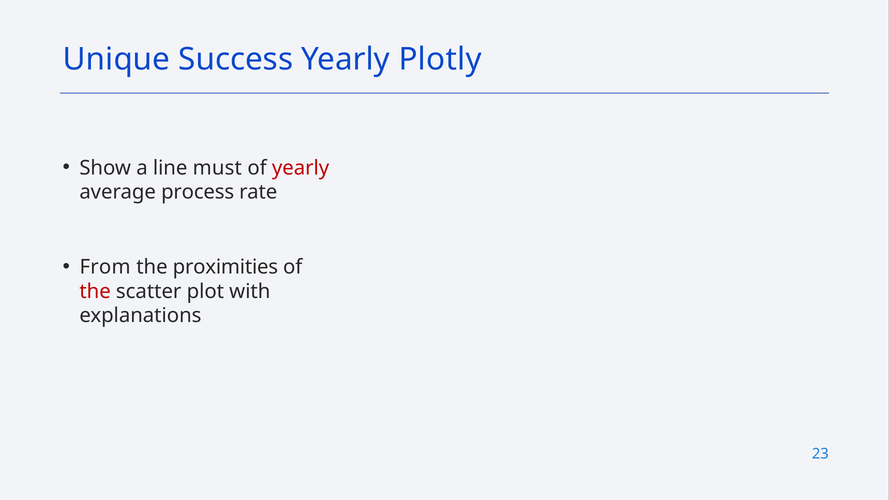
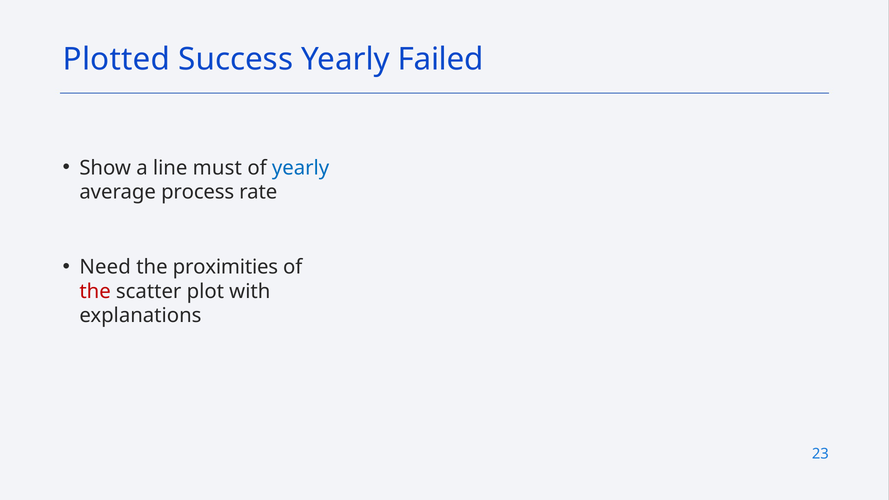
Unique: Unique -> Plotted (116, 59)
Plotly: Plotly -> Failed (441, 59)
yearly colour: red -> blue (301, 168)
From: From -> Need (105, 267)
